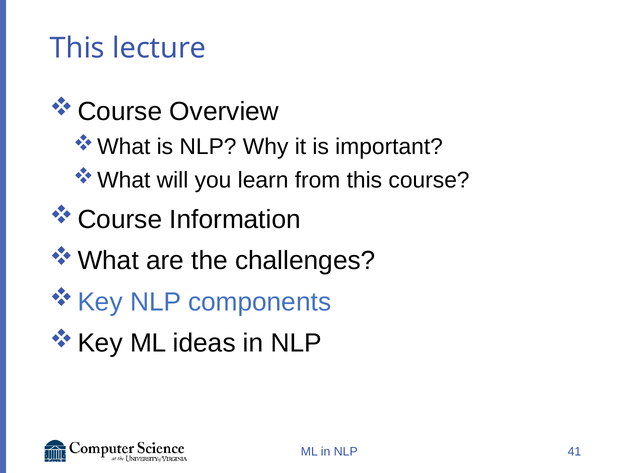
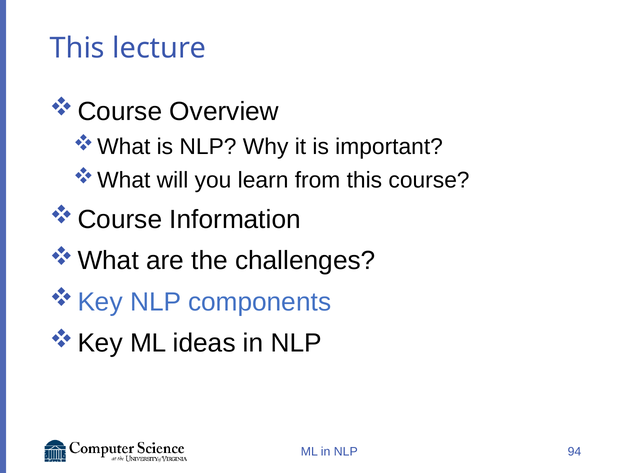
41: 41 -> 94 (574, 452)
